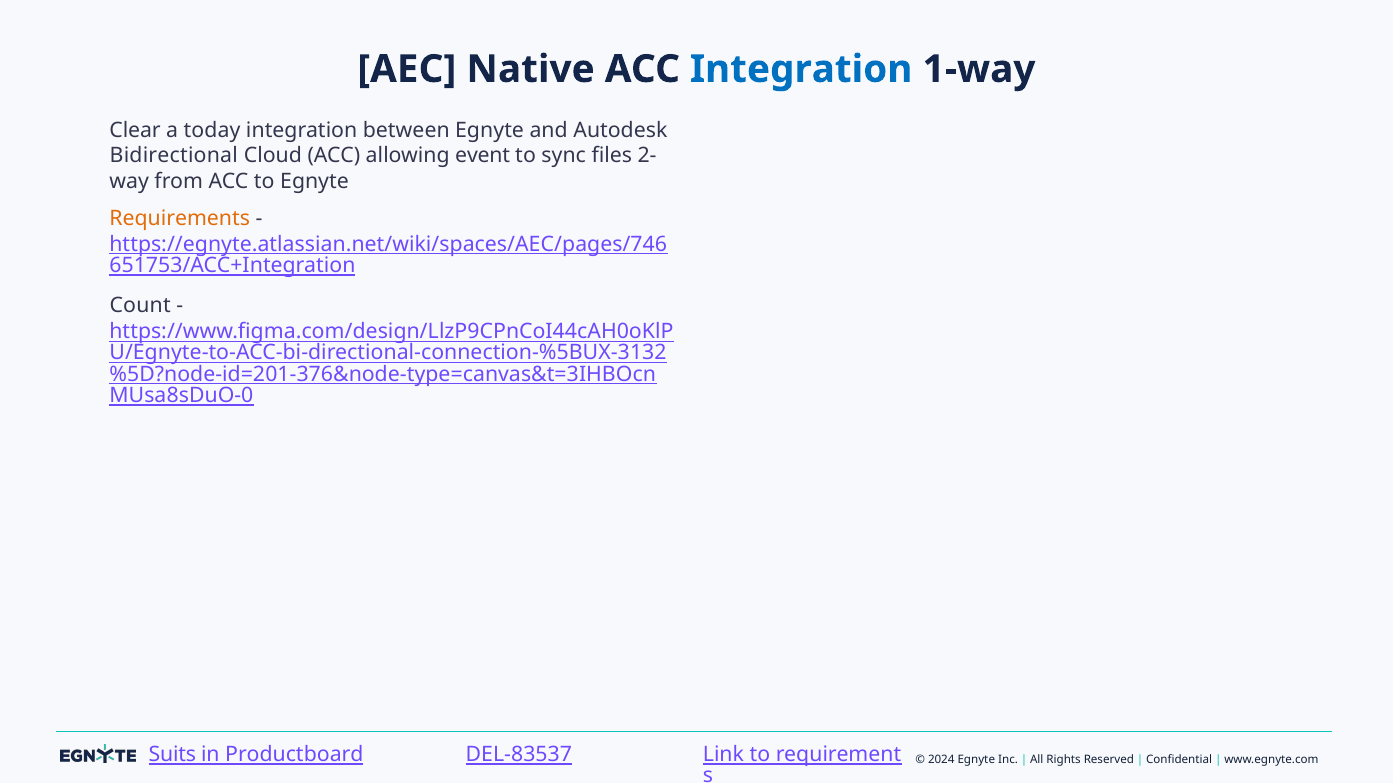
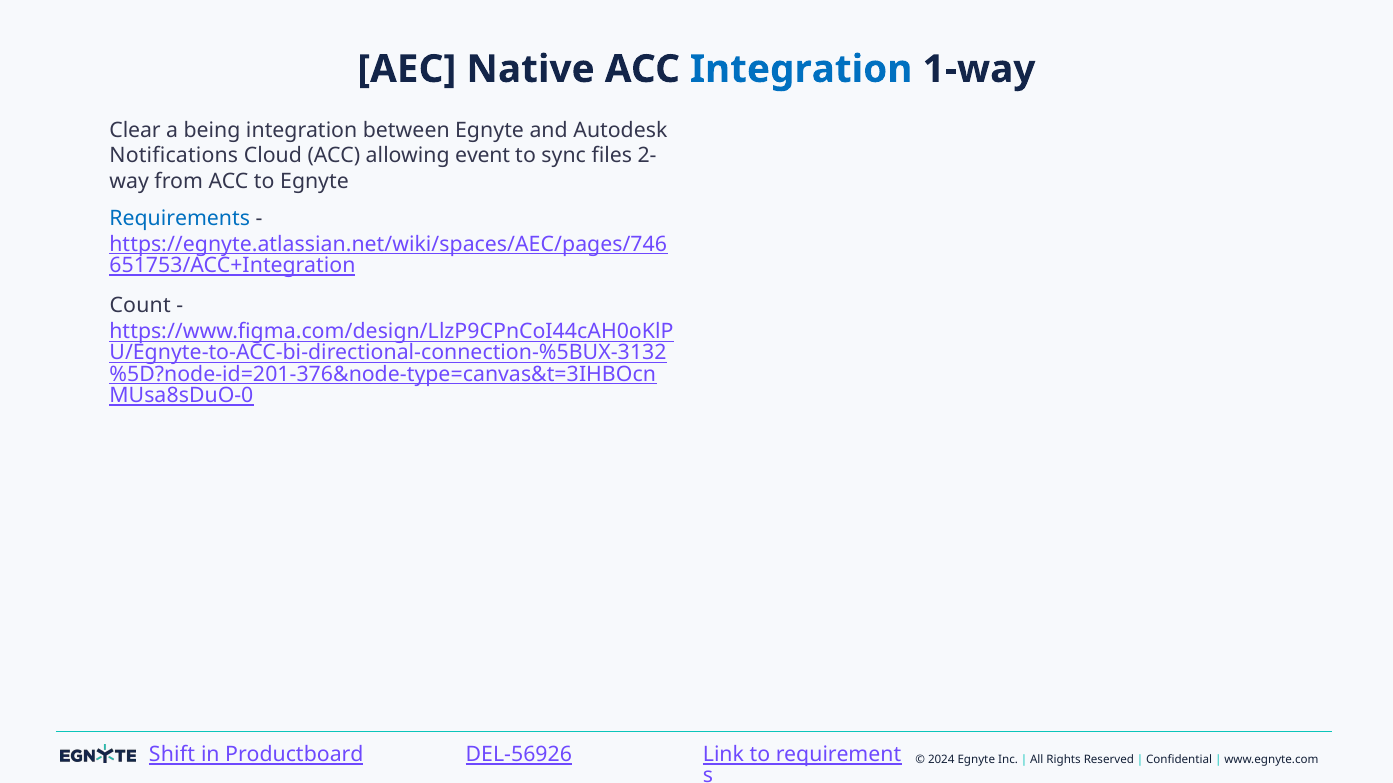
today: today -> being (212, 130)
Bidirectional: Bidirectional -> Notifications (174, 156)
Requirements colour: orange -> blue (180, 219)
Suits: Suits -> Shift (172, 755)
DEL-83537: DEL-83537 -> DEL-56926 (519, 755)
